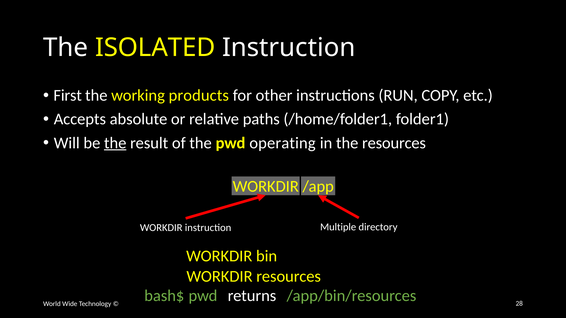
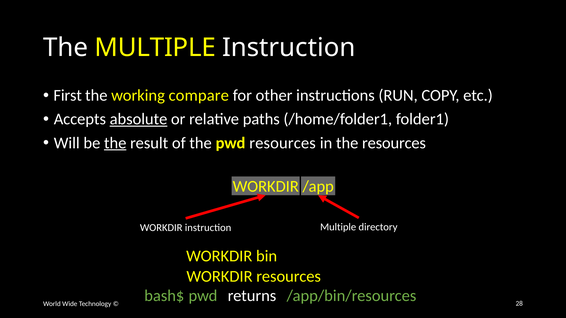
The ISOLATED: ISOLATED -> MULTIPLE (155, 48)
products: products -> compare (199, 96)
absolute underline: none -> present (139, 119)
pwd operating: operating -> resources (283, 143)
